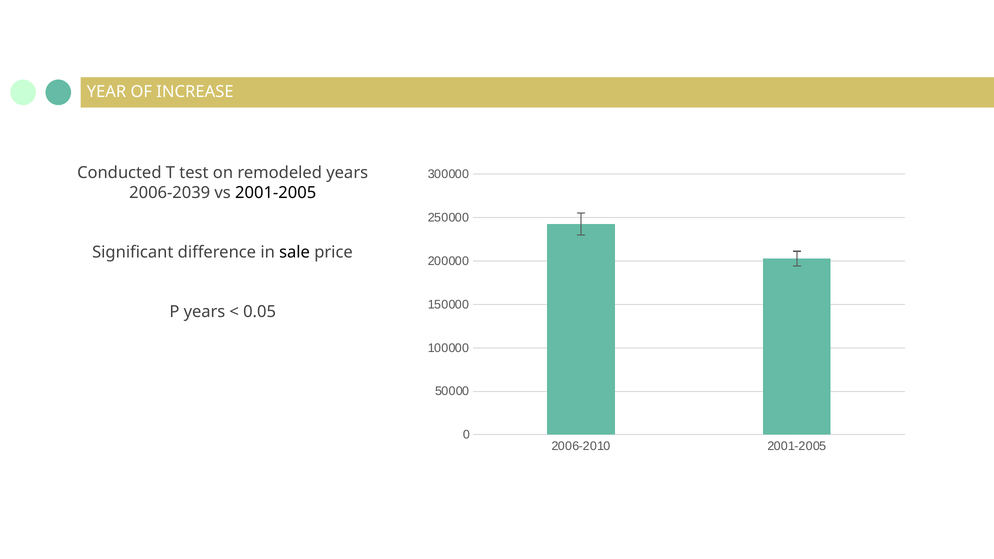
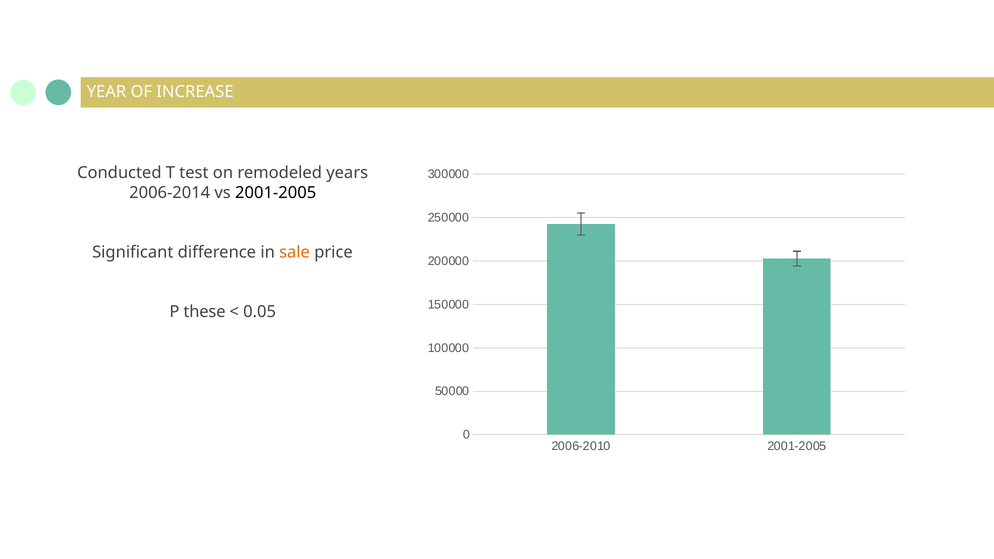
2006-2039: 2006-2039 -> 2006-2014 (170, 193)
sale colour: black -> orange (295, 252)
P years: years -> these (205, 312)
